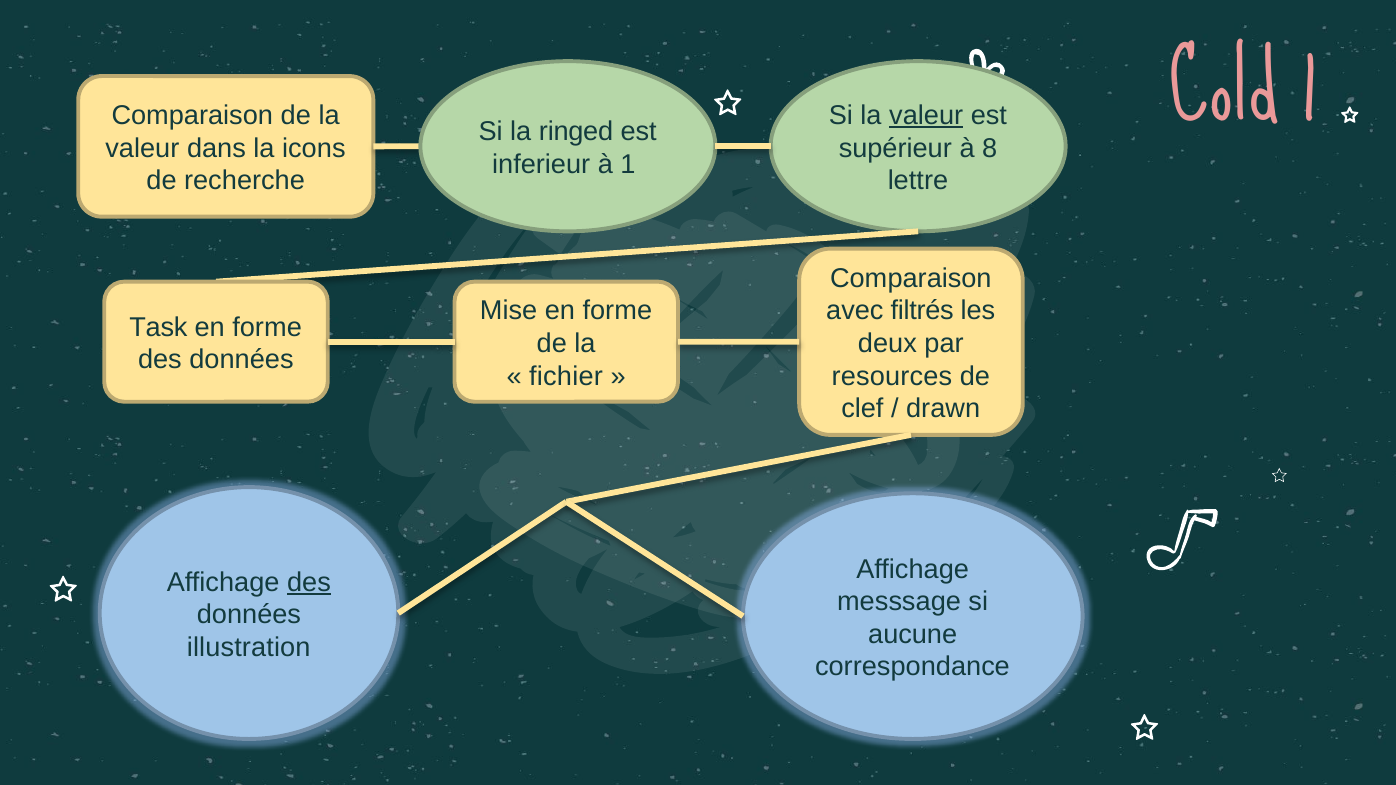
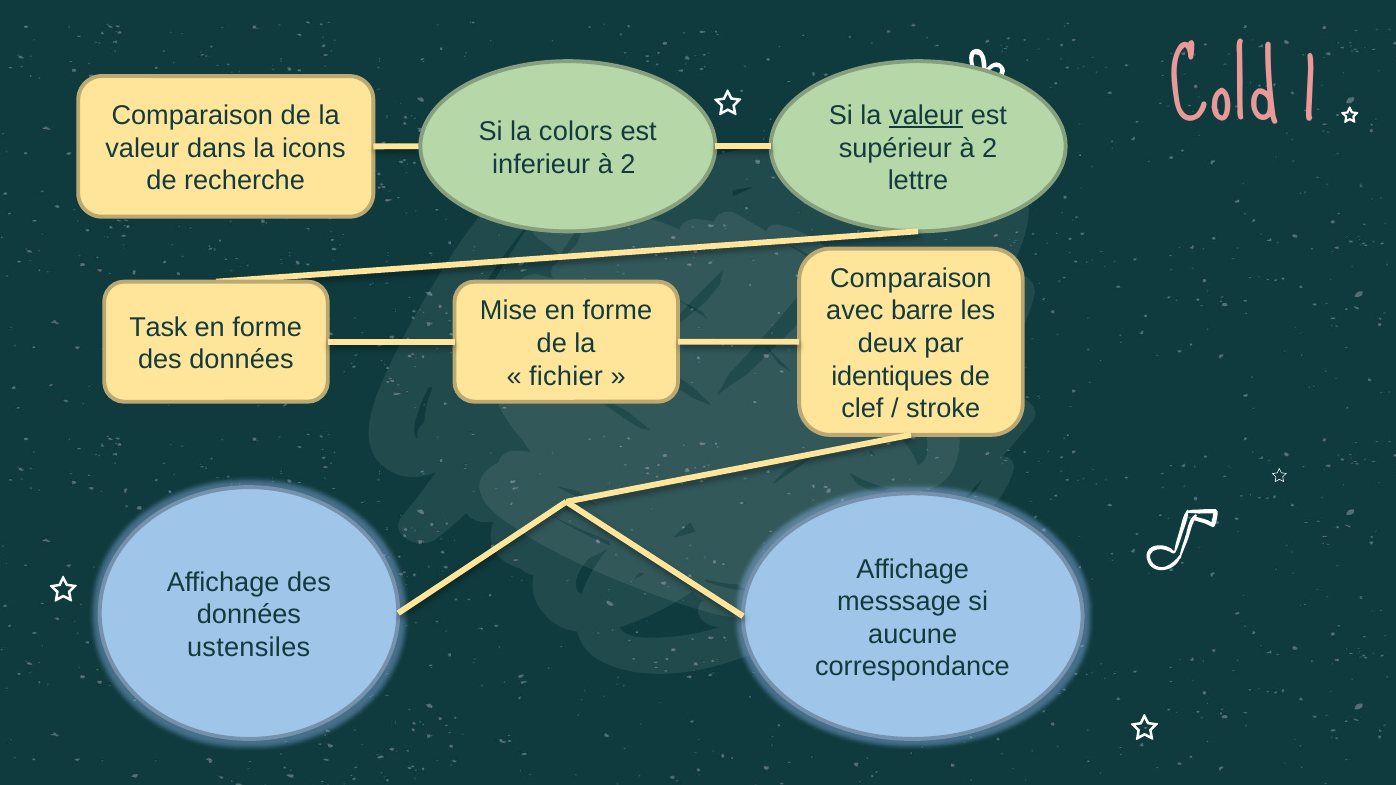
ringed: ringed -> colors (576, 132)
supérieur à 8: 8 -> 2 (990, 148)
inferieur à 1: 1 -> 2 (628, 164)
filtrés: filtrés -> barre (922, 311)
resources: resources -> identiques (892, 376)
drawn: drawn -> stroke (943, 409)
des underline: present -> none (309, 583)
illustration: illustration -> ustensiles (249, 648)
